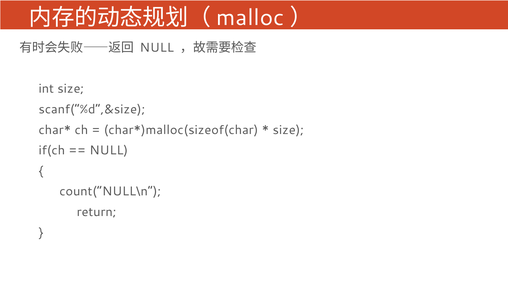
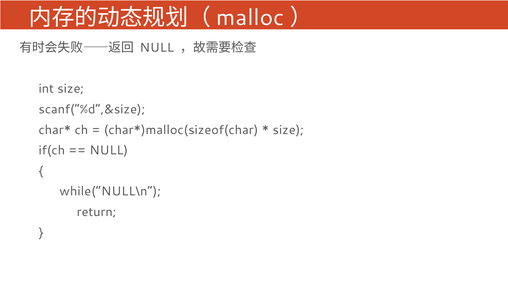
count(“NULL\n: count(“NULL\n -> while(“NULL\n (110, 191)
